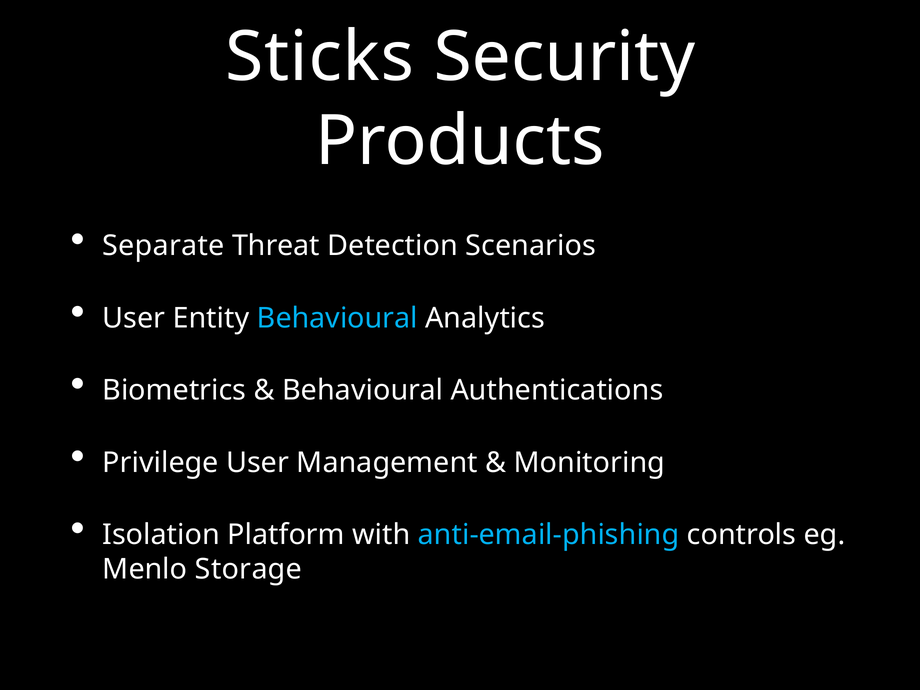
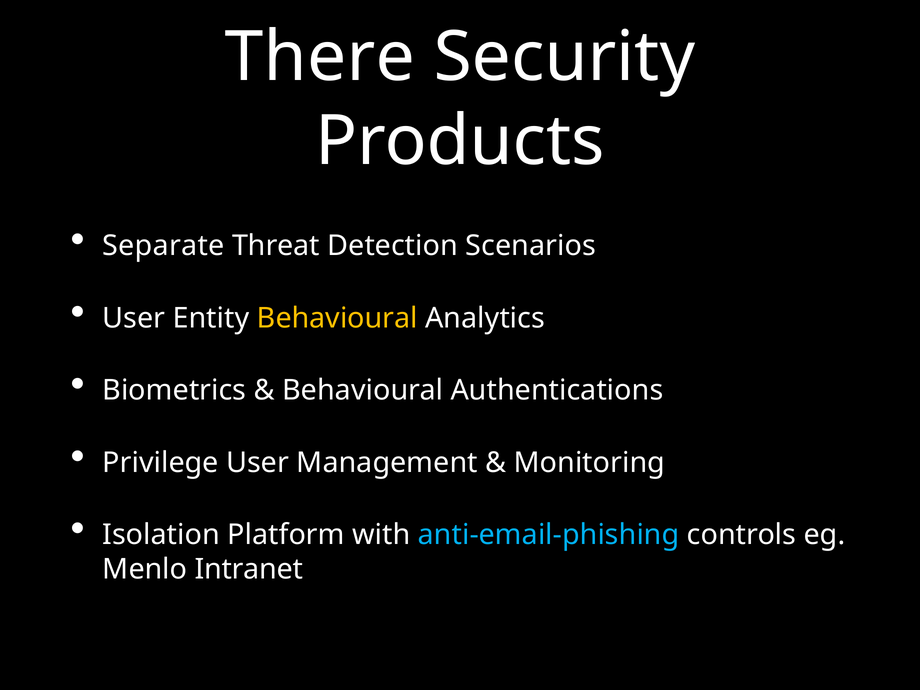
Sticks: Sticks -> There (320, 57)
Behavioural colour: light blue -> yellow (337, 318)
Storage: Storage -> Intranet (249, 569)
